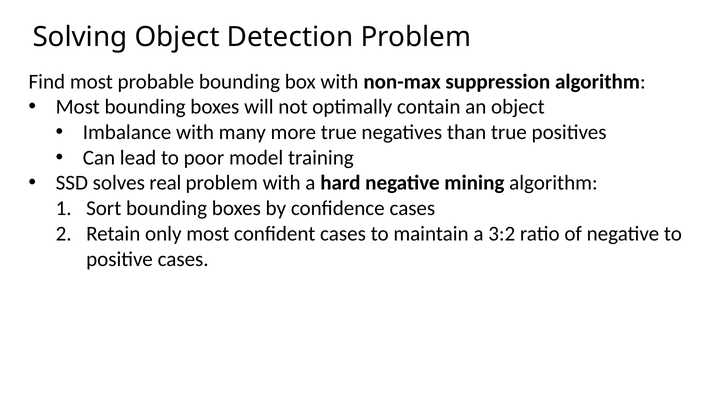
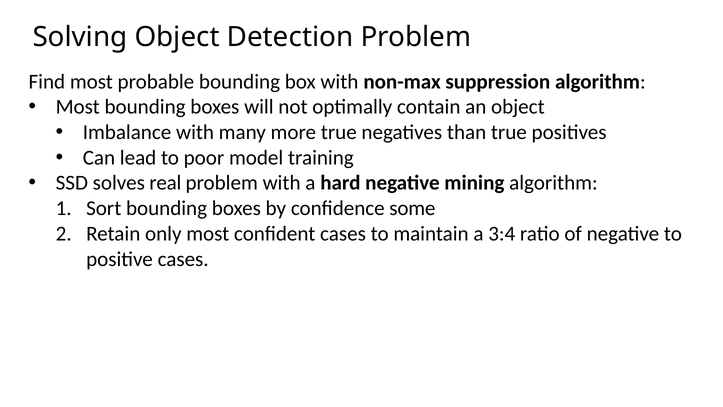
confidence cases: cases -> some (412, 208)
3:2: 3:2 -> 3:4 (502, 234)
